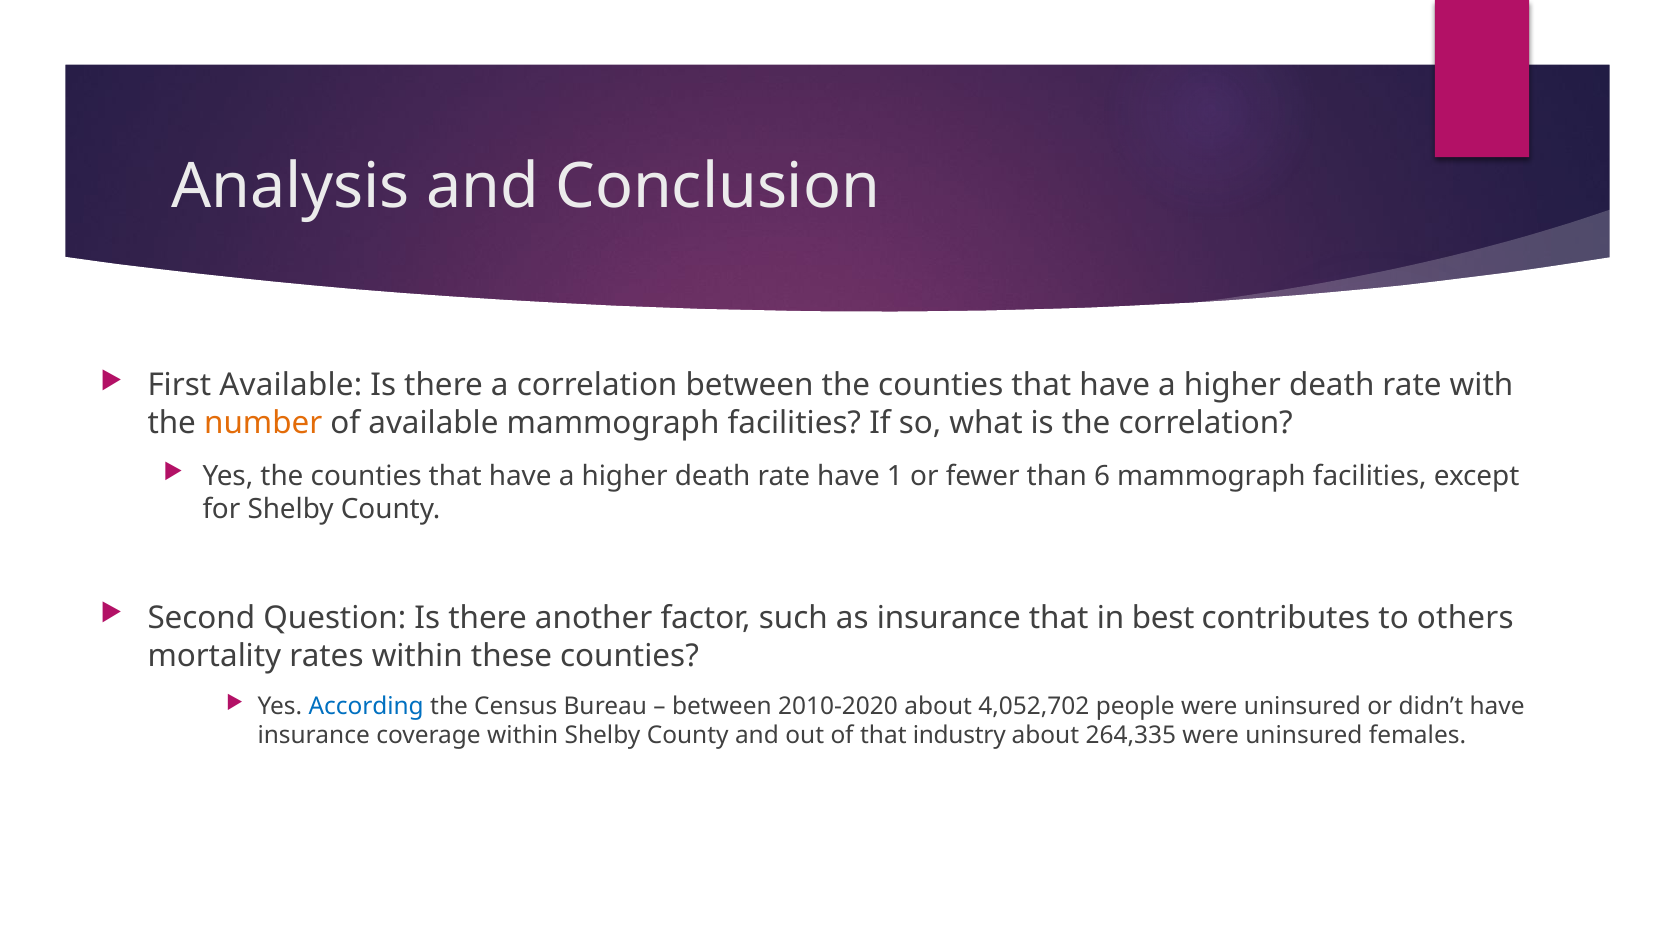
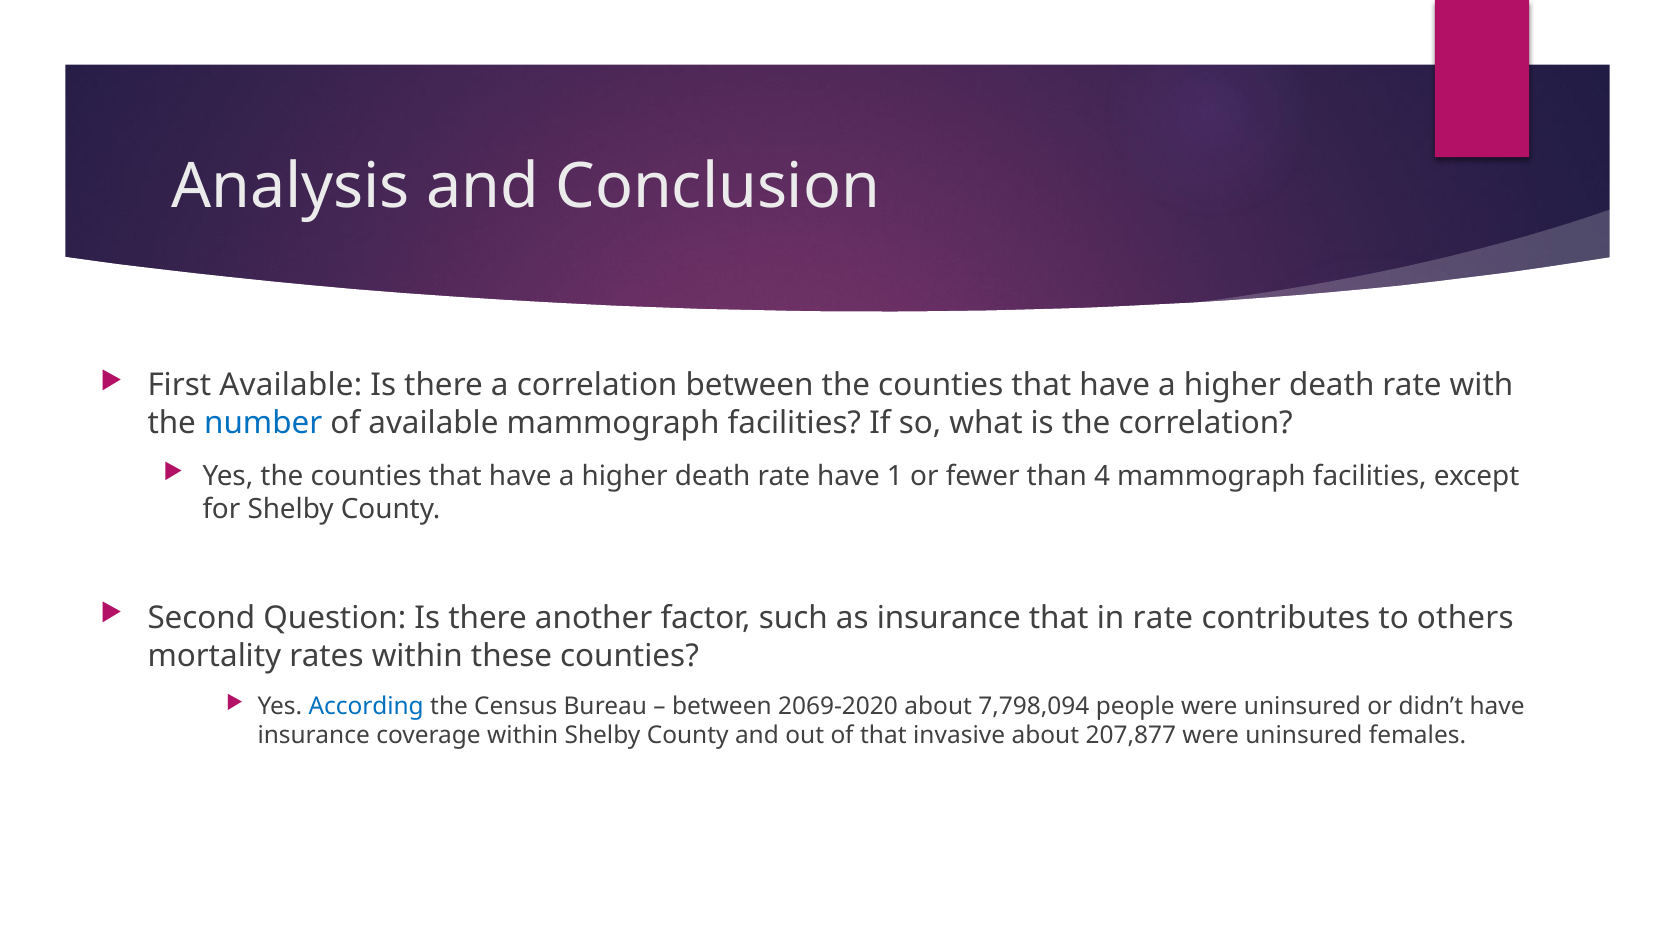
number colour: orange -> blue (263, 423)
6: 6 -> 4 (1102, 476)
in best: best -> rate (1163, 618)
2010-2020: 2010-2020 -> 2069-2020 (838, 706)
4,052,702: 4,052,702 -> 7,798,094 (1034, 706)
industry: industry -> invasive (959, 735)
264,335: 264,335 -> 207,877 (1131, 735)
